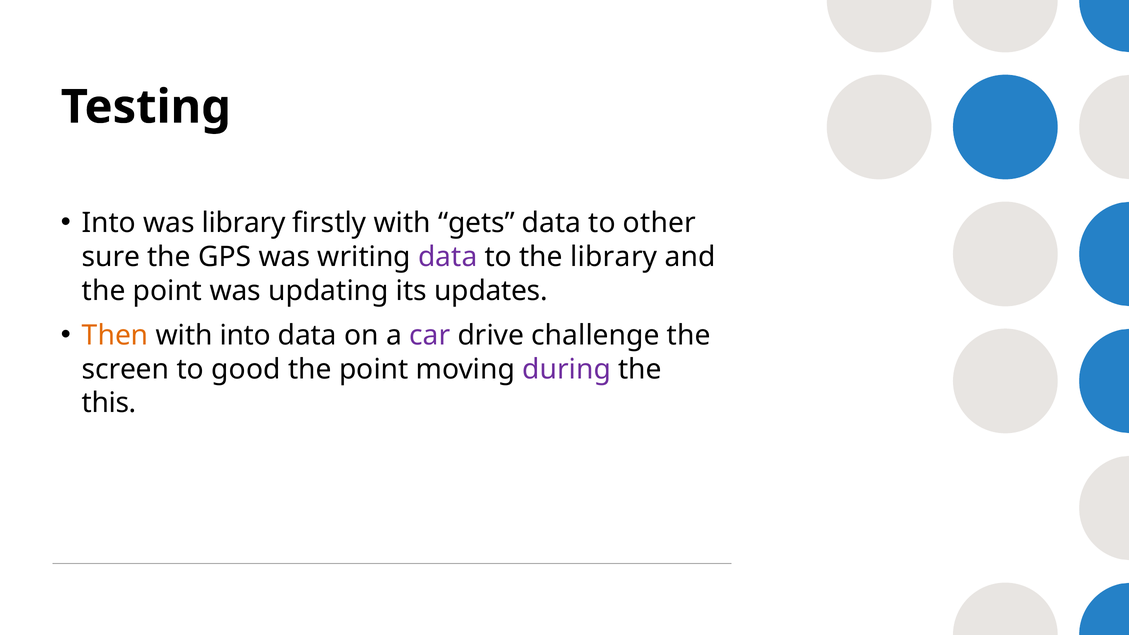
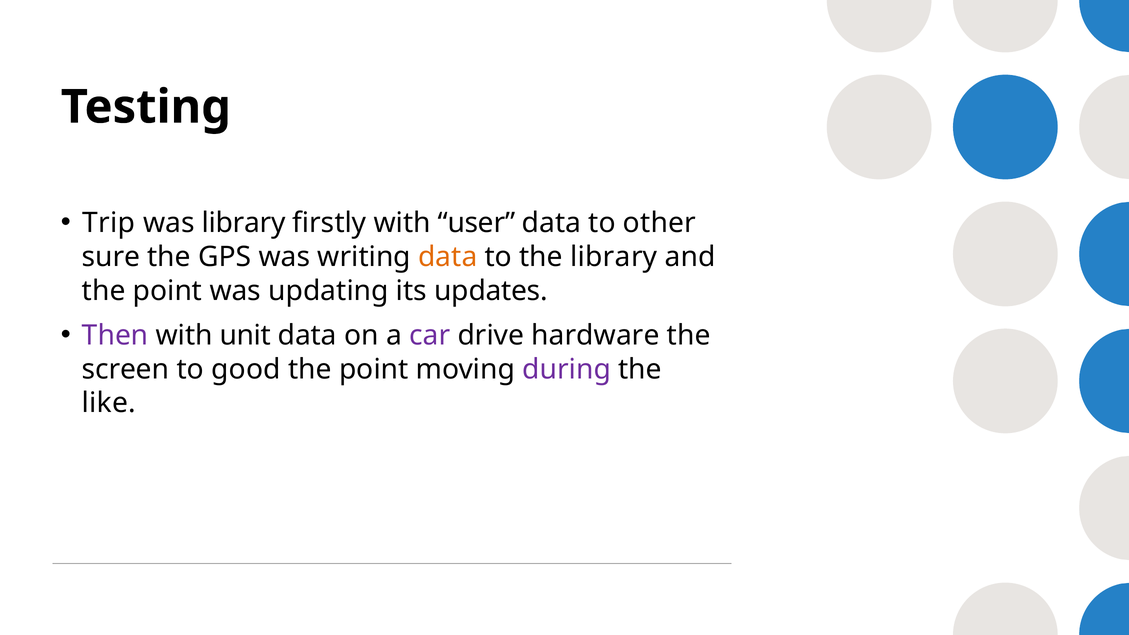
Into: Into -> Trip (109, 223)
gets: gets -> user (476, 223)
data colour: purple -> orange (448, 257)
Then colour: orange -> purple (115, 335)
with into: into -> unit (245, 335)
challenge: challenge -> hardware (595, 335)
this: this -> like (109, 403)
